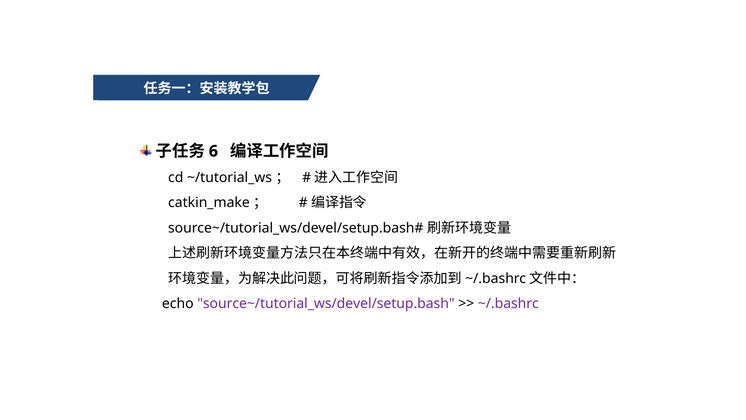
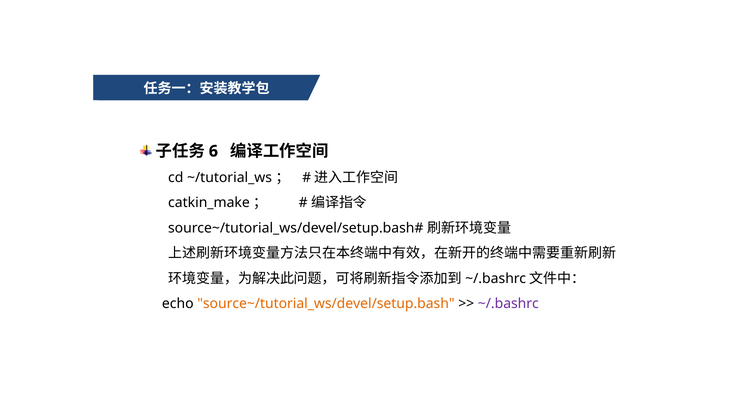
source~/tutorial_ws/devel/setup.bash colour: purple -> orange (326, 303)
